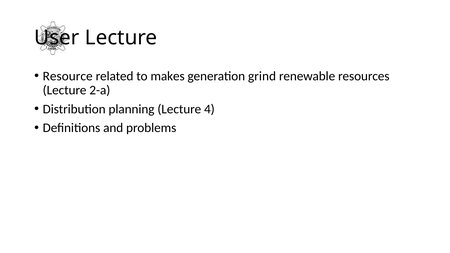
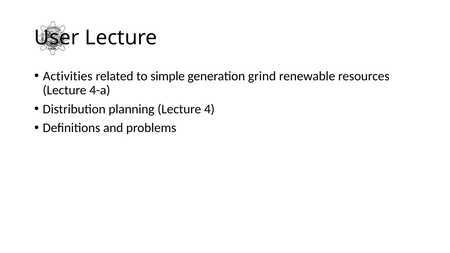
Resource: Resource -> Activities (68, 76)
makes: makes -> simple (168, 76)
2-a: 2-a -> 4-a (100, 90)
